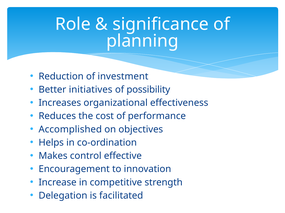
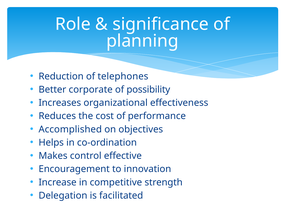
investment: investment -> telephones (123, 77)
initiatives: initiatives -> corporate (91, 90)
